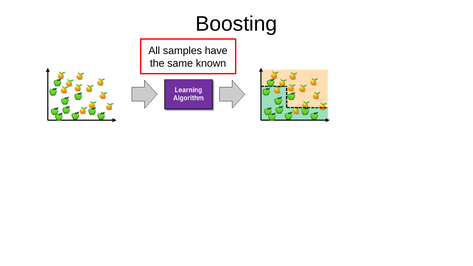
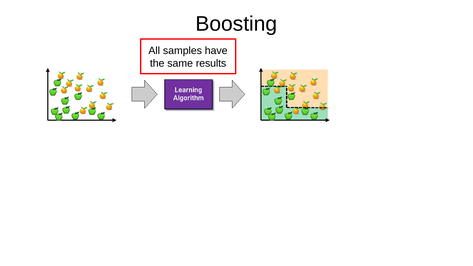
known: known -> results (211, 63)
